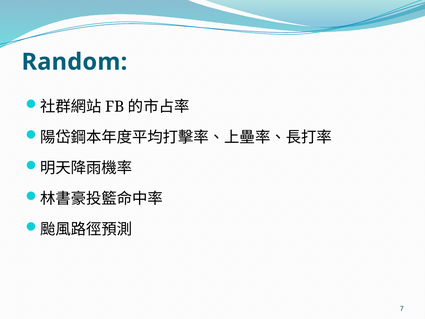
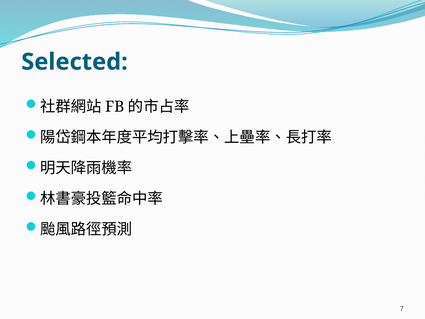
Random: Random -> Selected (75, 62)
